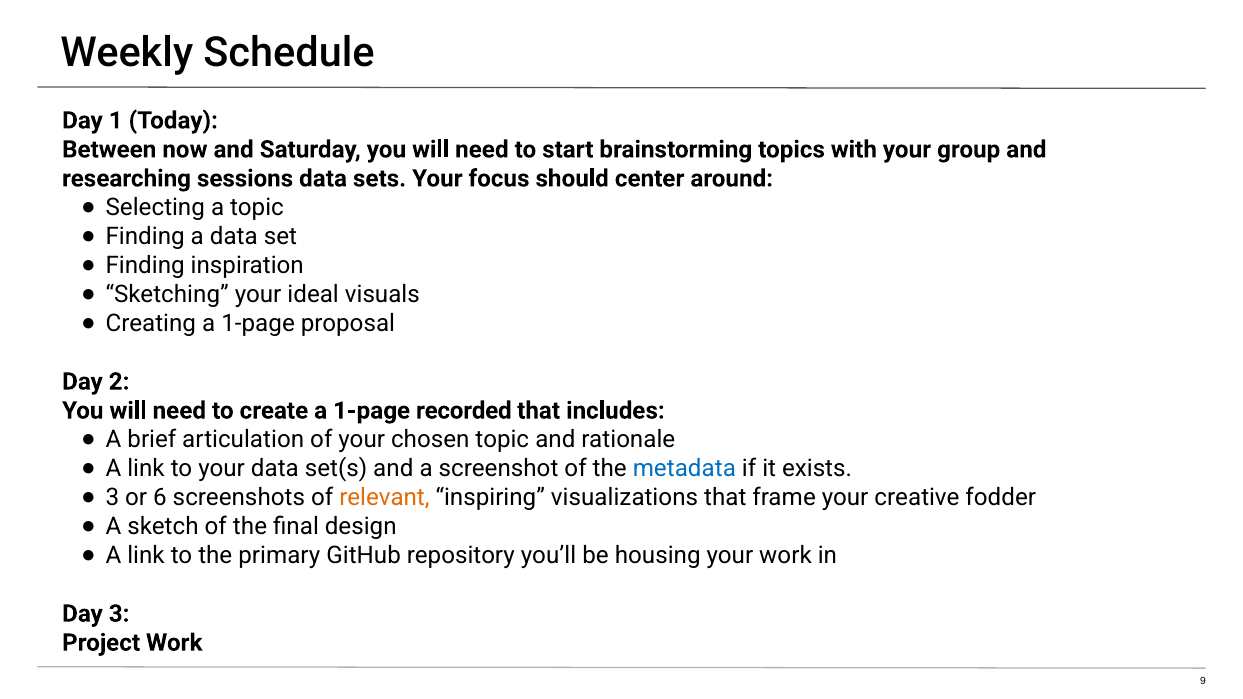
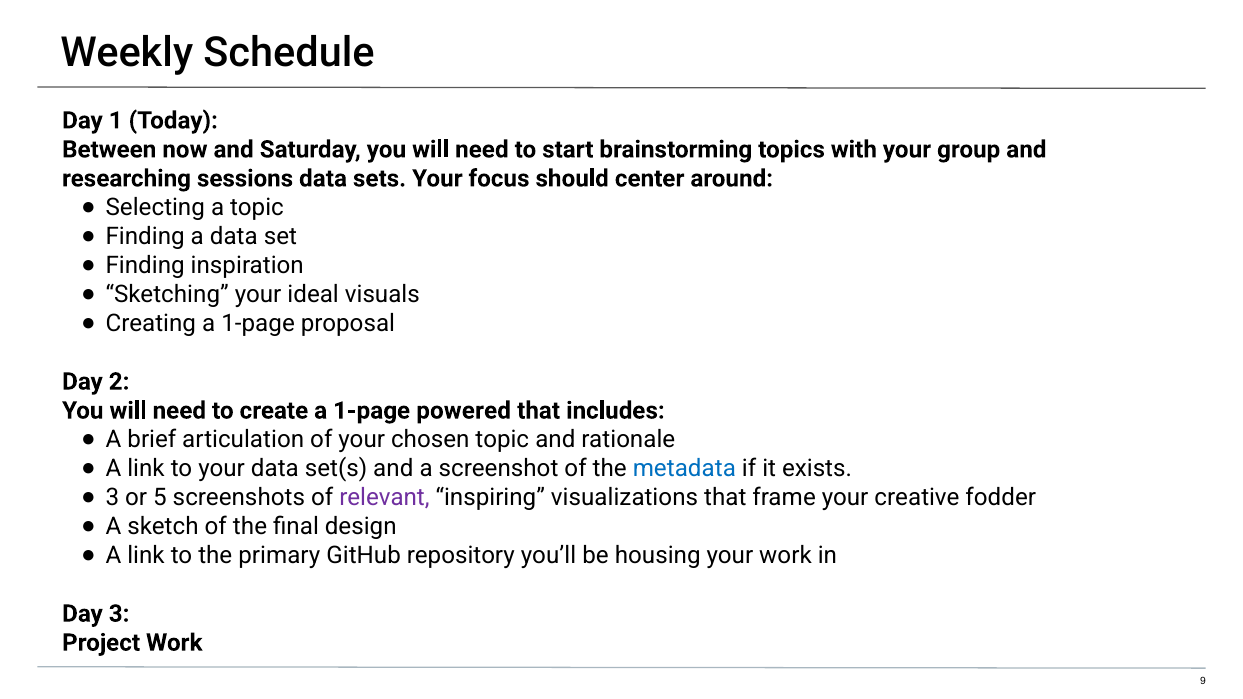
recorded: recorded -> powered (464, 411)
6: 6 -> 5 (160, 498)
relevant colour: orange -> purple (384, 498)
